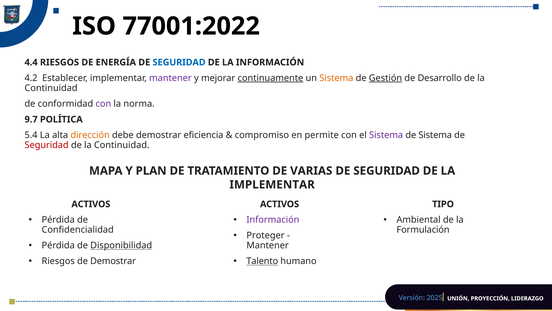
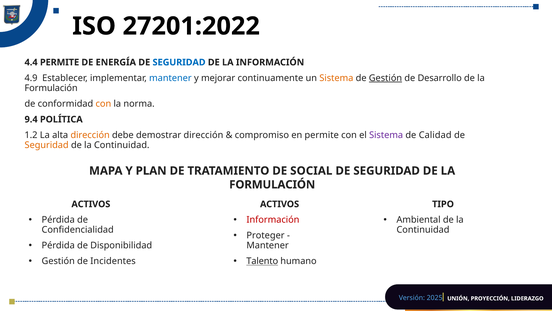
77001:2022: 77001:2022 -> 27201:2022 (191, 26)
4.4 RIESGOS: RIESGOS -> PERMITE (60, 62)
4.2: 4.2 -> 4.9 (31, 78)
mantener colour: purple -> blue (170, 78)
continuamente underline: present -> none (270, 78)
Continuidad: Continuidad -> Formulación (51, 88)
con colour: purple -> orange (103, 104)
9.7: 9.7 -> 9.4 (31, 119)
5.4: 5.4 -> 1.2 (31, 135)
demostrar eficiencia: eficiencia -> dirección (203, 135)
de Sistema: Sistema -> Calidad (435, 135)
Seguridad colour: red -> orange (47, 145)
VARIAS: VARIAS -> SOCIAL (311, 171)
IMPLEMENTAR: IMPLEMENTAR -> FORMULACIÓN (272, 184)
Información colour: purple -> red (273, 220)
Formulación: Formulación -> Continuidad (423, 229)
Disponibilidad underline: present -> none (121, 245)
Riesgos: Riesgos -> Gestión (58, 261)
de Demostrar: Demostrar -> Incidentes (113, 261)
